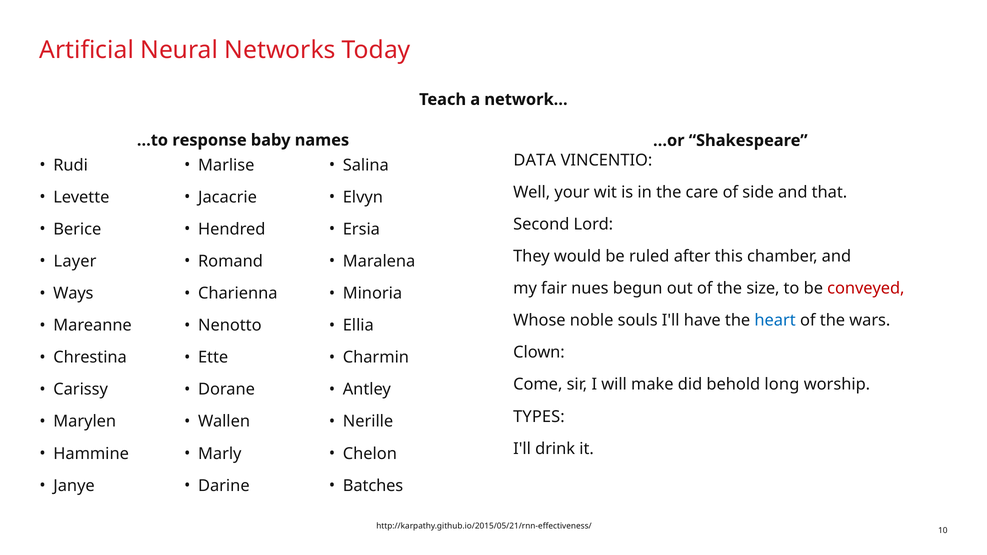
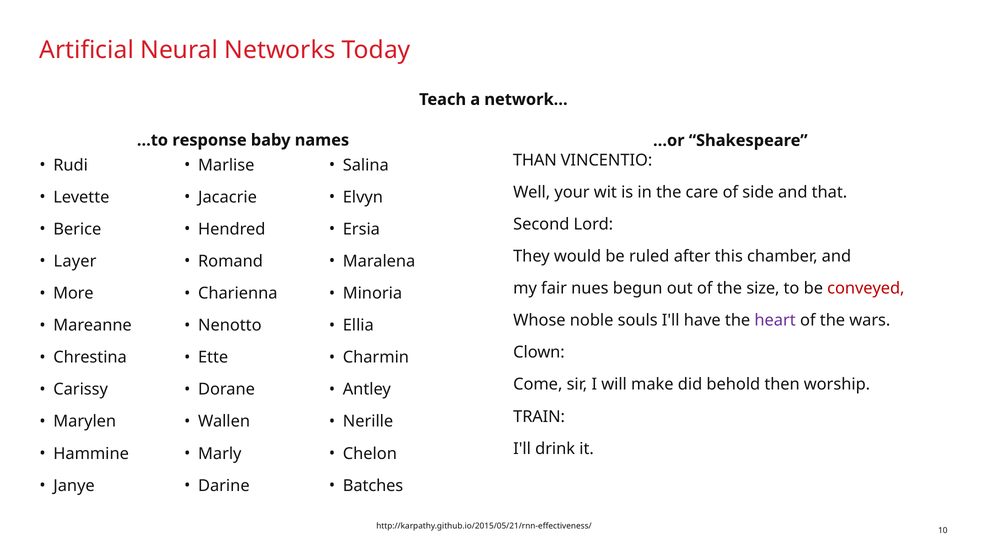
DATA: DATA -> THAN (535, 160)
Ways: Ways -> More (73, 293)
heart colour: blue -> purple (775, 321)
long: long -> then (782, 385)
TYPES: TYPES -> TRAIN (539, 417)
